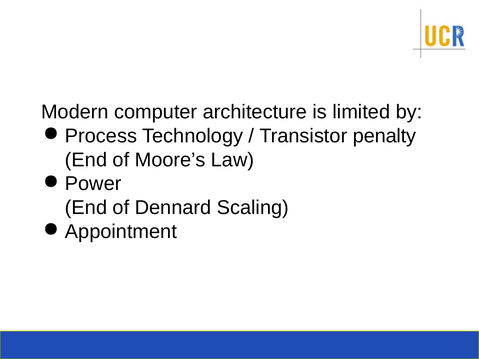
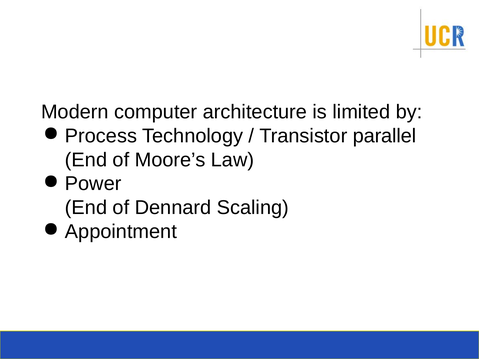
penalty: penalty -> parallel (385, 136)
